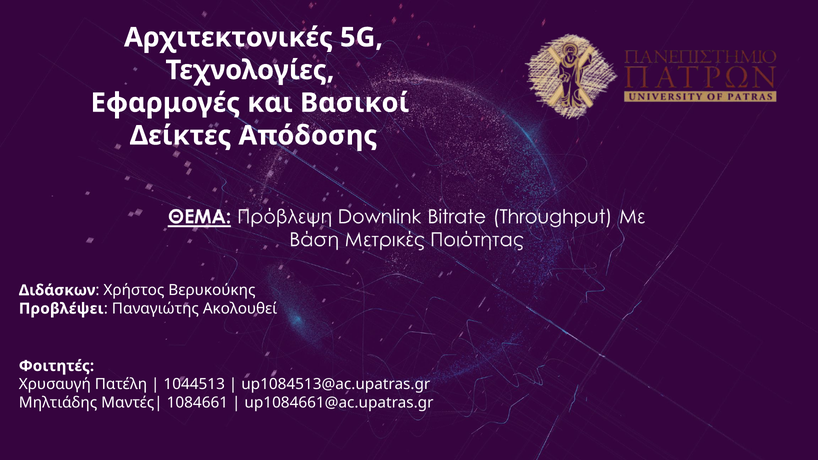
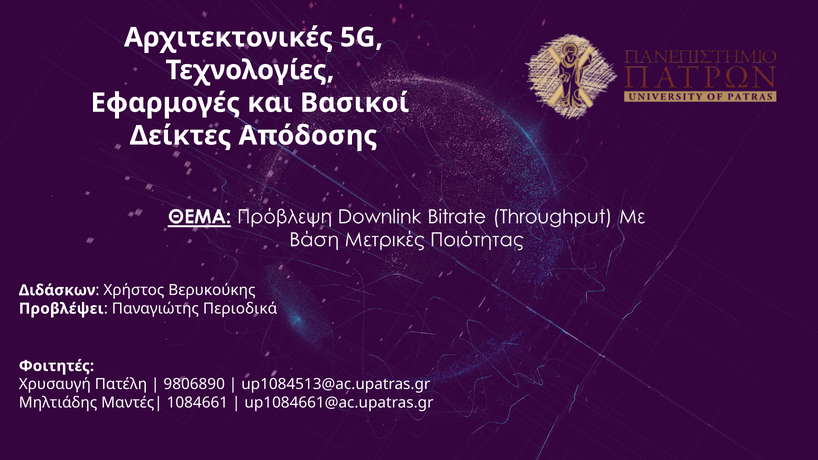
Ακολουθεί: Ακολουθεί -> Περιοδικά (240, 309)
1044513: 1044513 -> 9806890 (194, 384)
